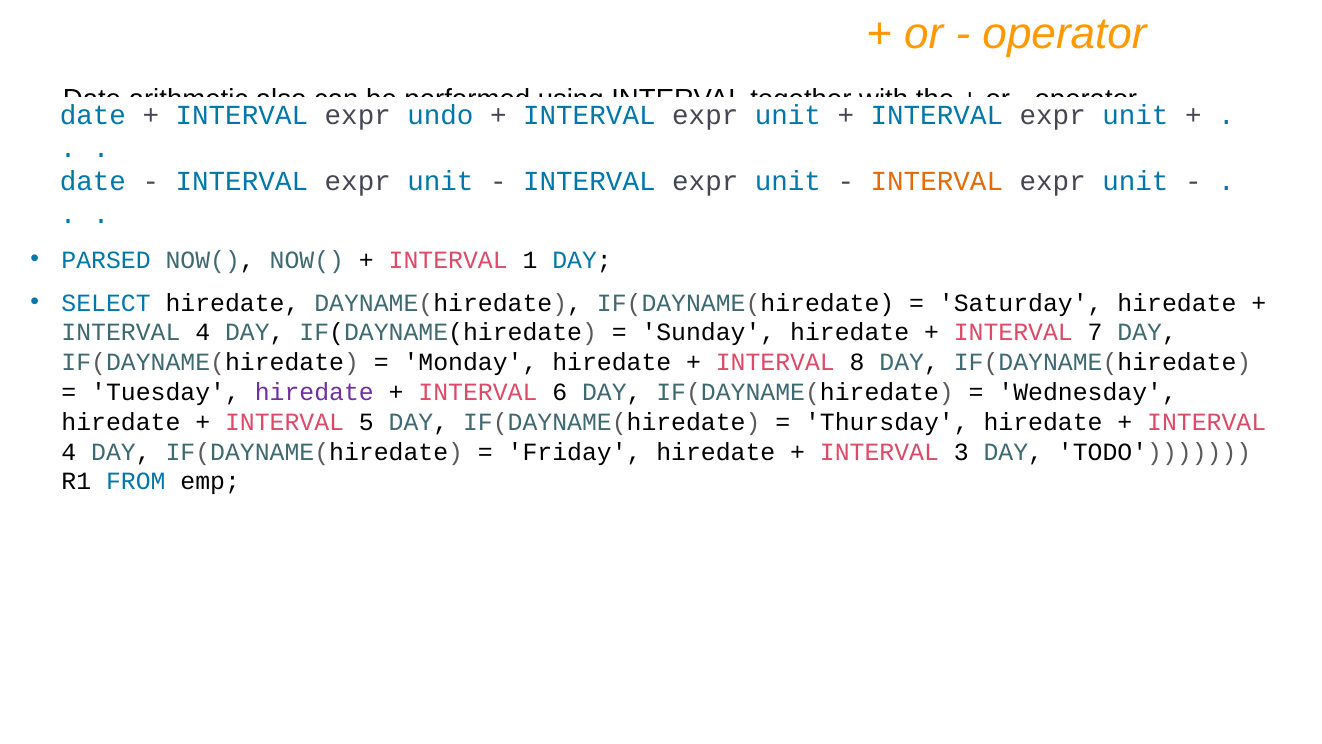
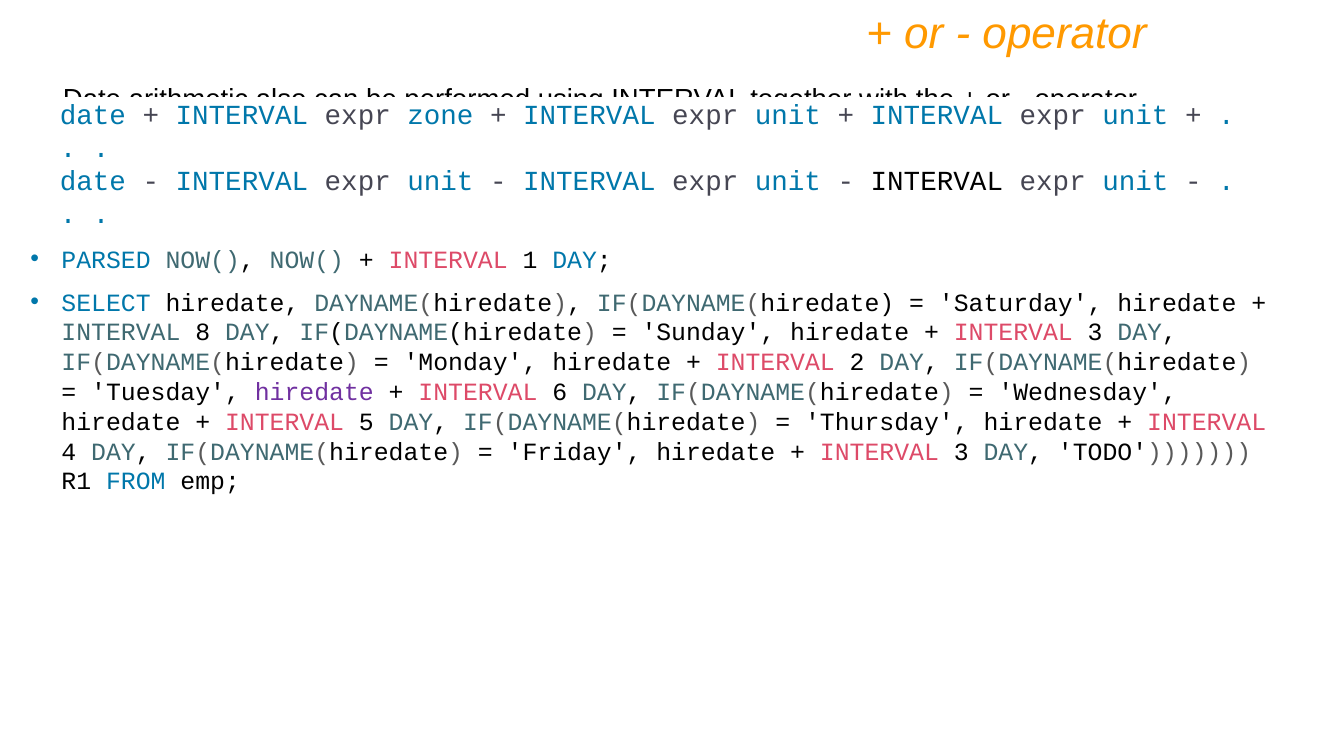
undo: undo -> zone (440, 115)
INTERVAL colour: orange -> black (937, 182)
4: 4 -> 8 (203, 333)
7: 7 -> 3 (1095, 333)
8: 8 -> 2 (857, 362)
